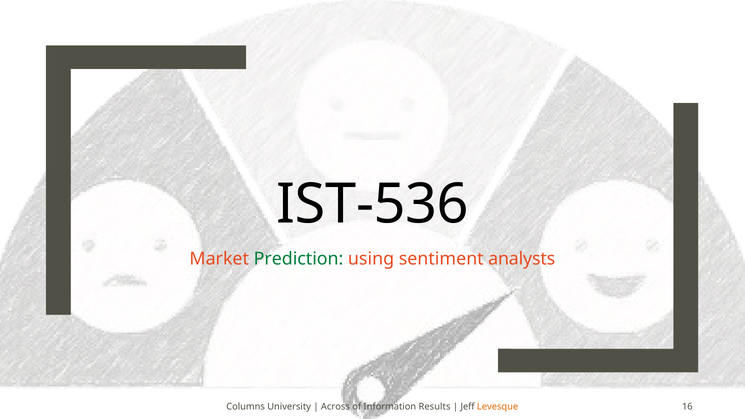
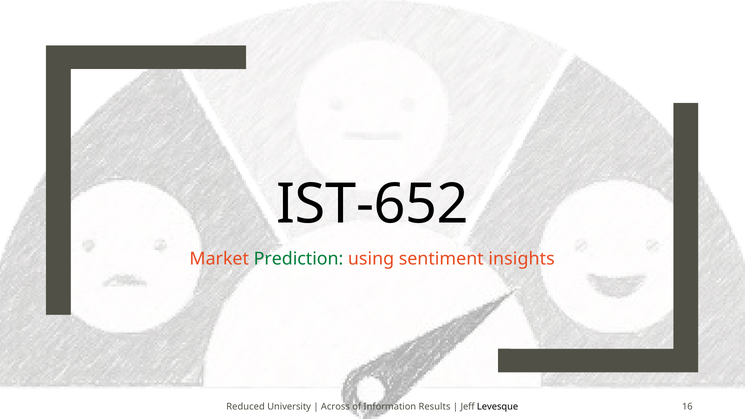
IST-536: IST-536 -> IST-652 (373, 204)
analysts: analysts -> insights (522, 259)
Columns: Columns -> Reduced (246, 407)
Levesque colour: orange -> black (498, 407)
